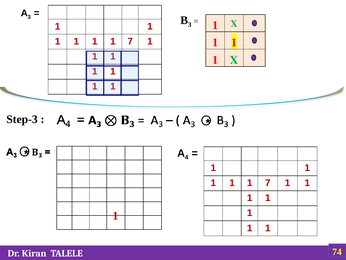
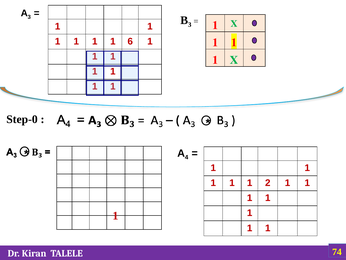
7: 7 -> 6 (130, 41)
Step-3: Step-3 -> Step-0 (22, 119)
7: 7 -> 2 (268, 183)
